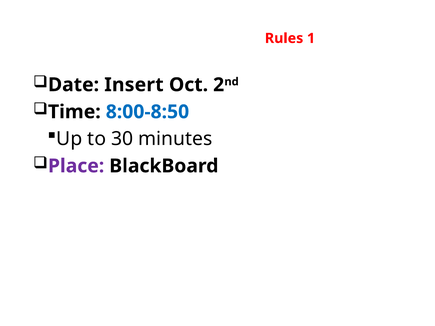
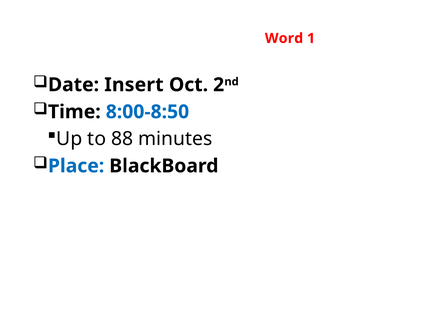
Rules: Rules -> Word (284, 38)
30: 30 -> 88 (122, 139)
Place colour: purple -> blue (76, 166)
